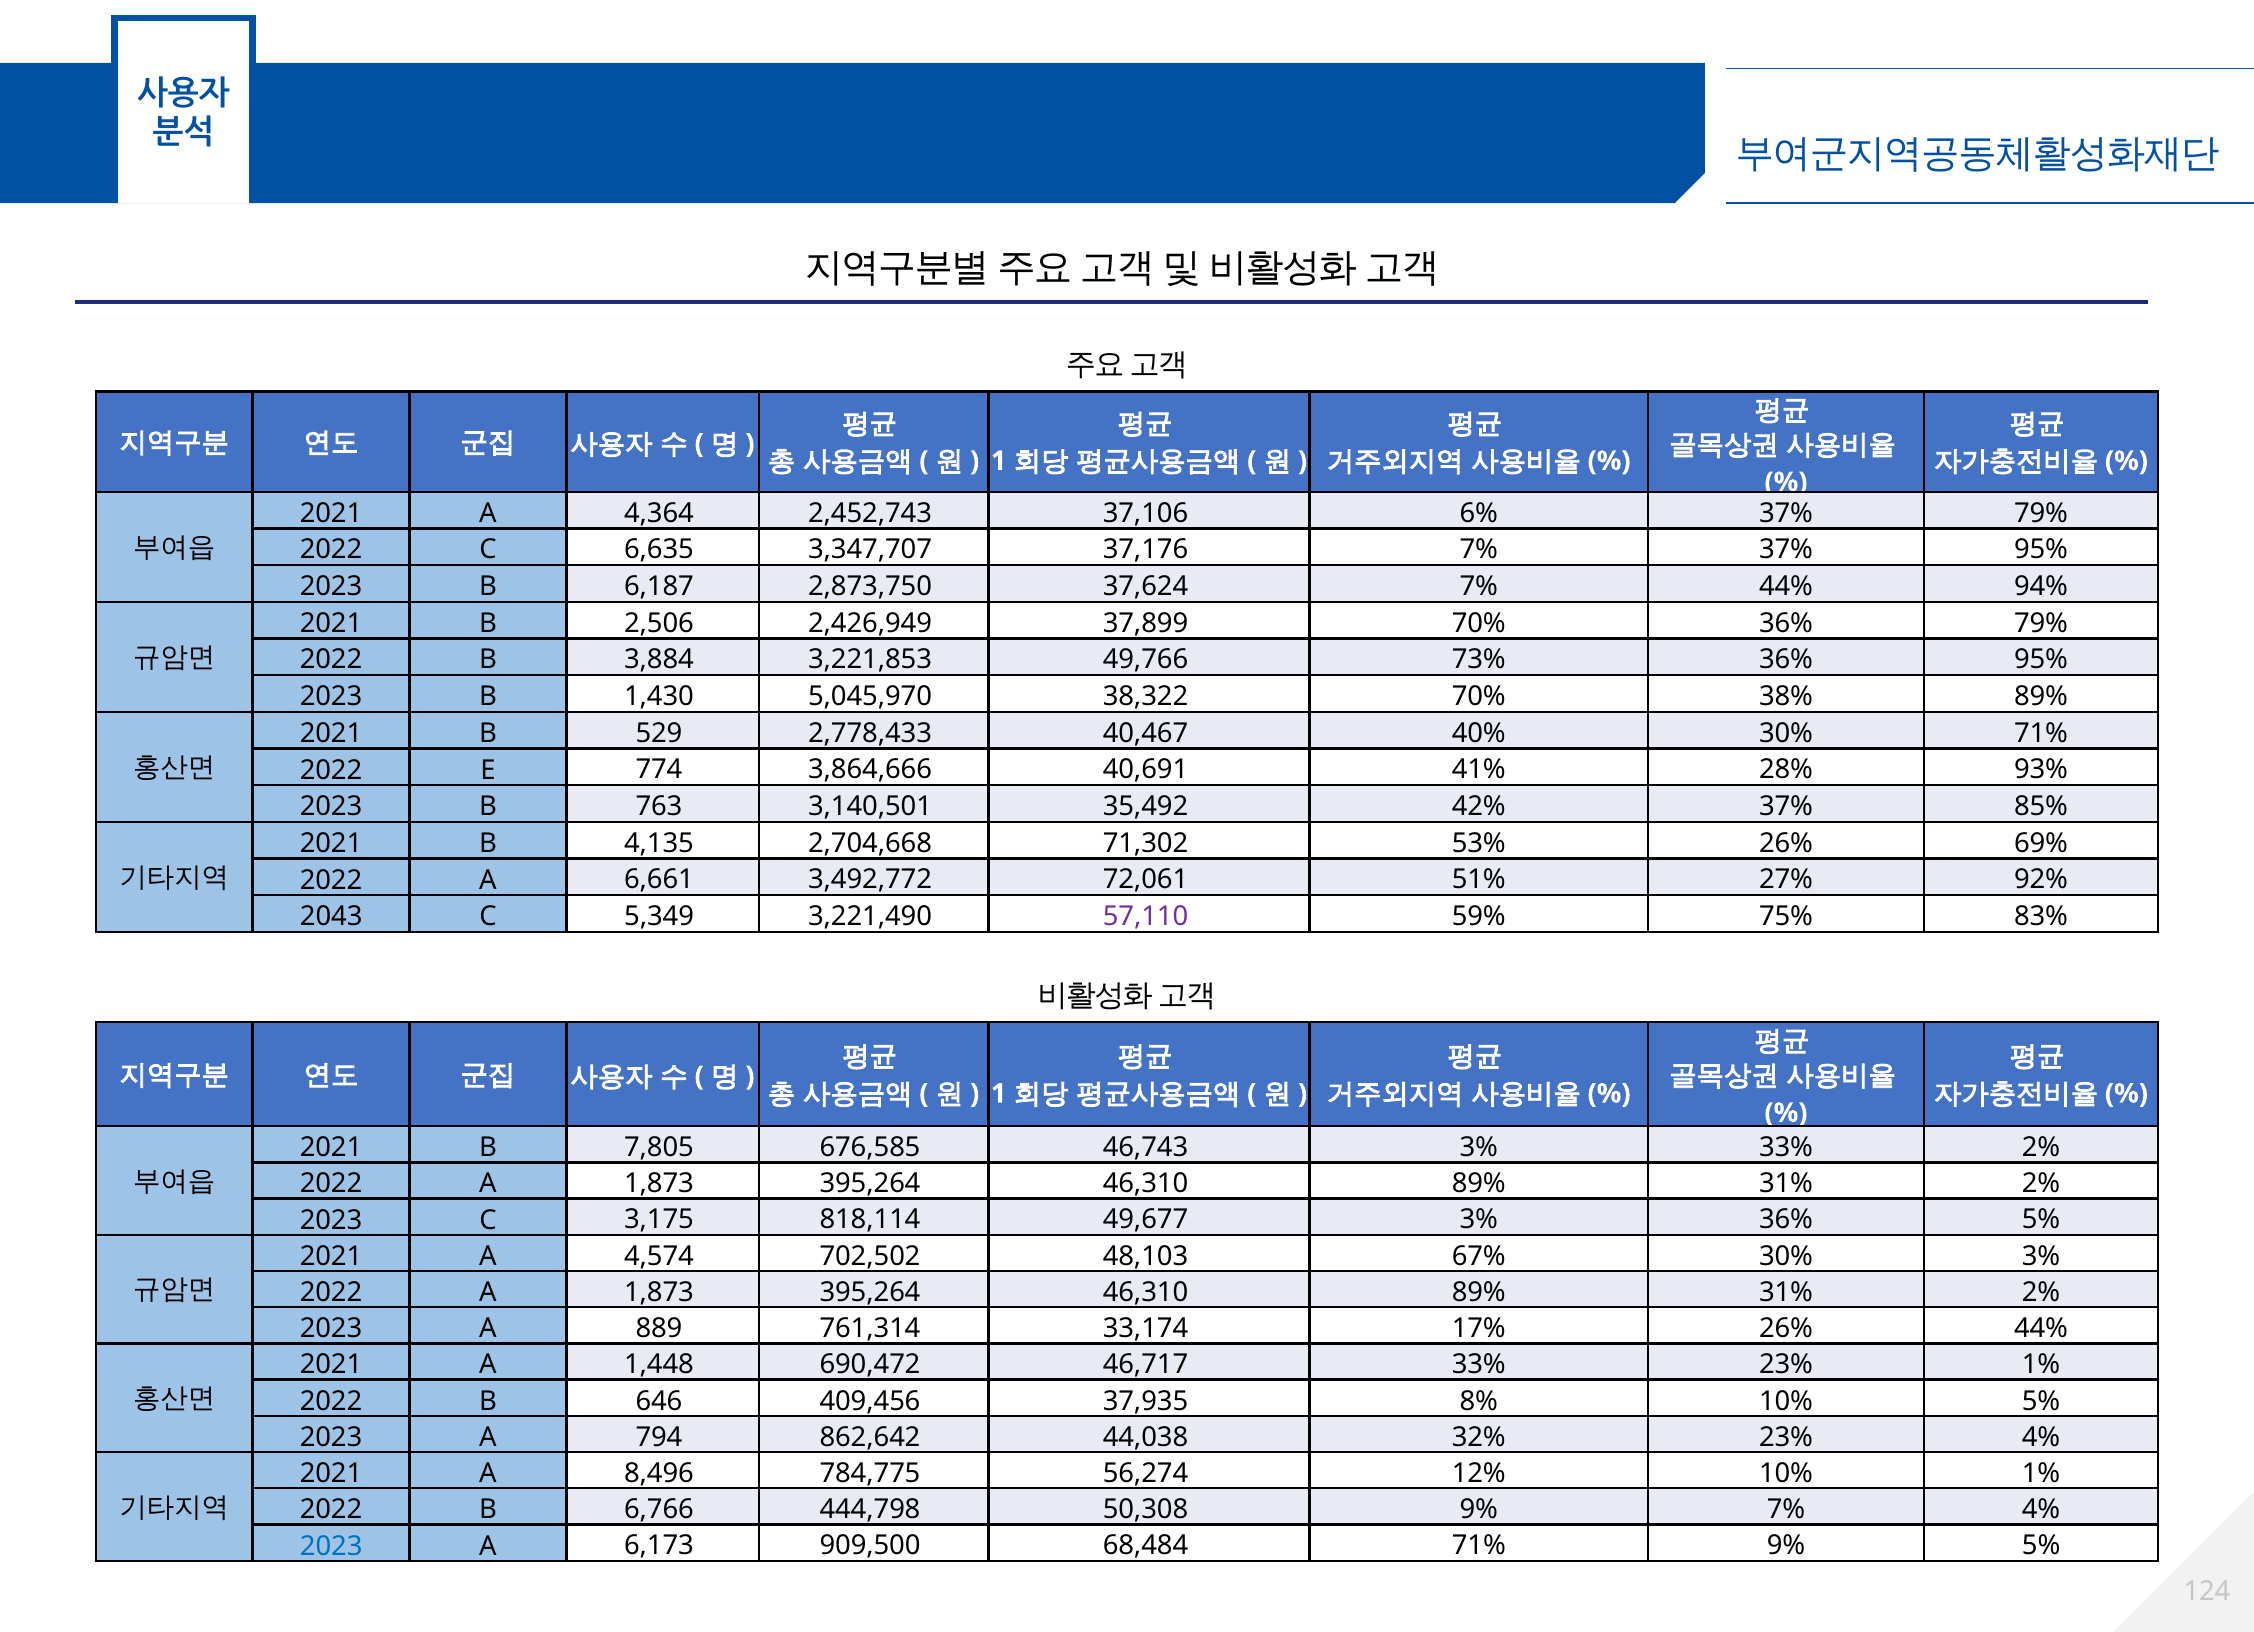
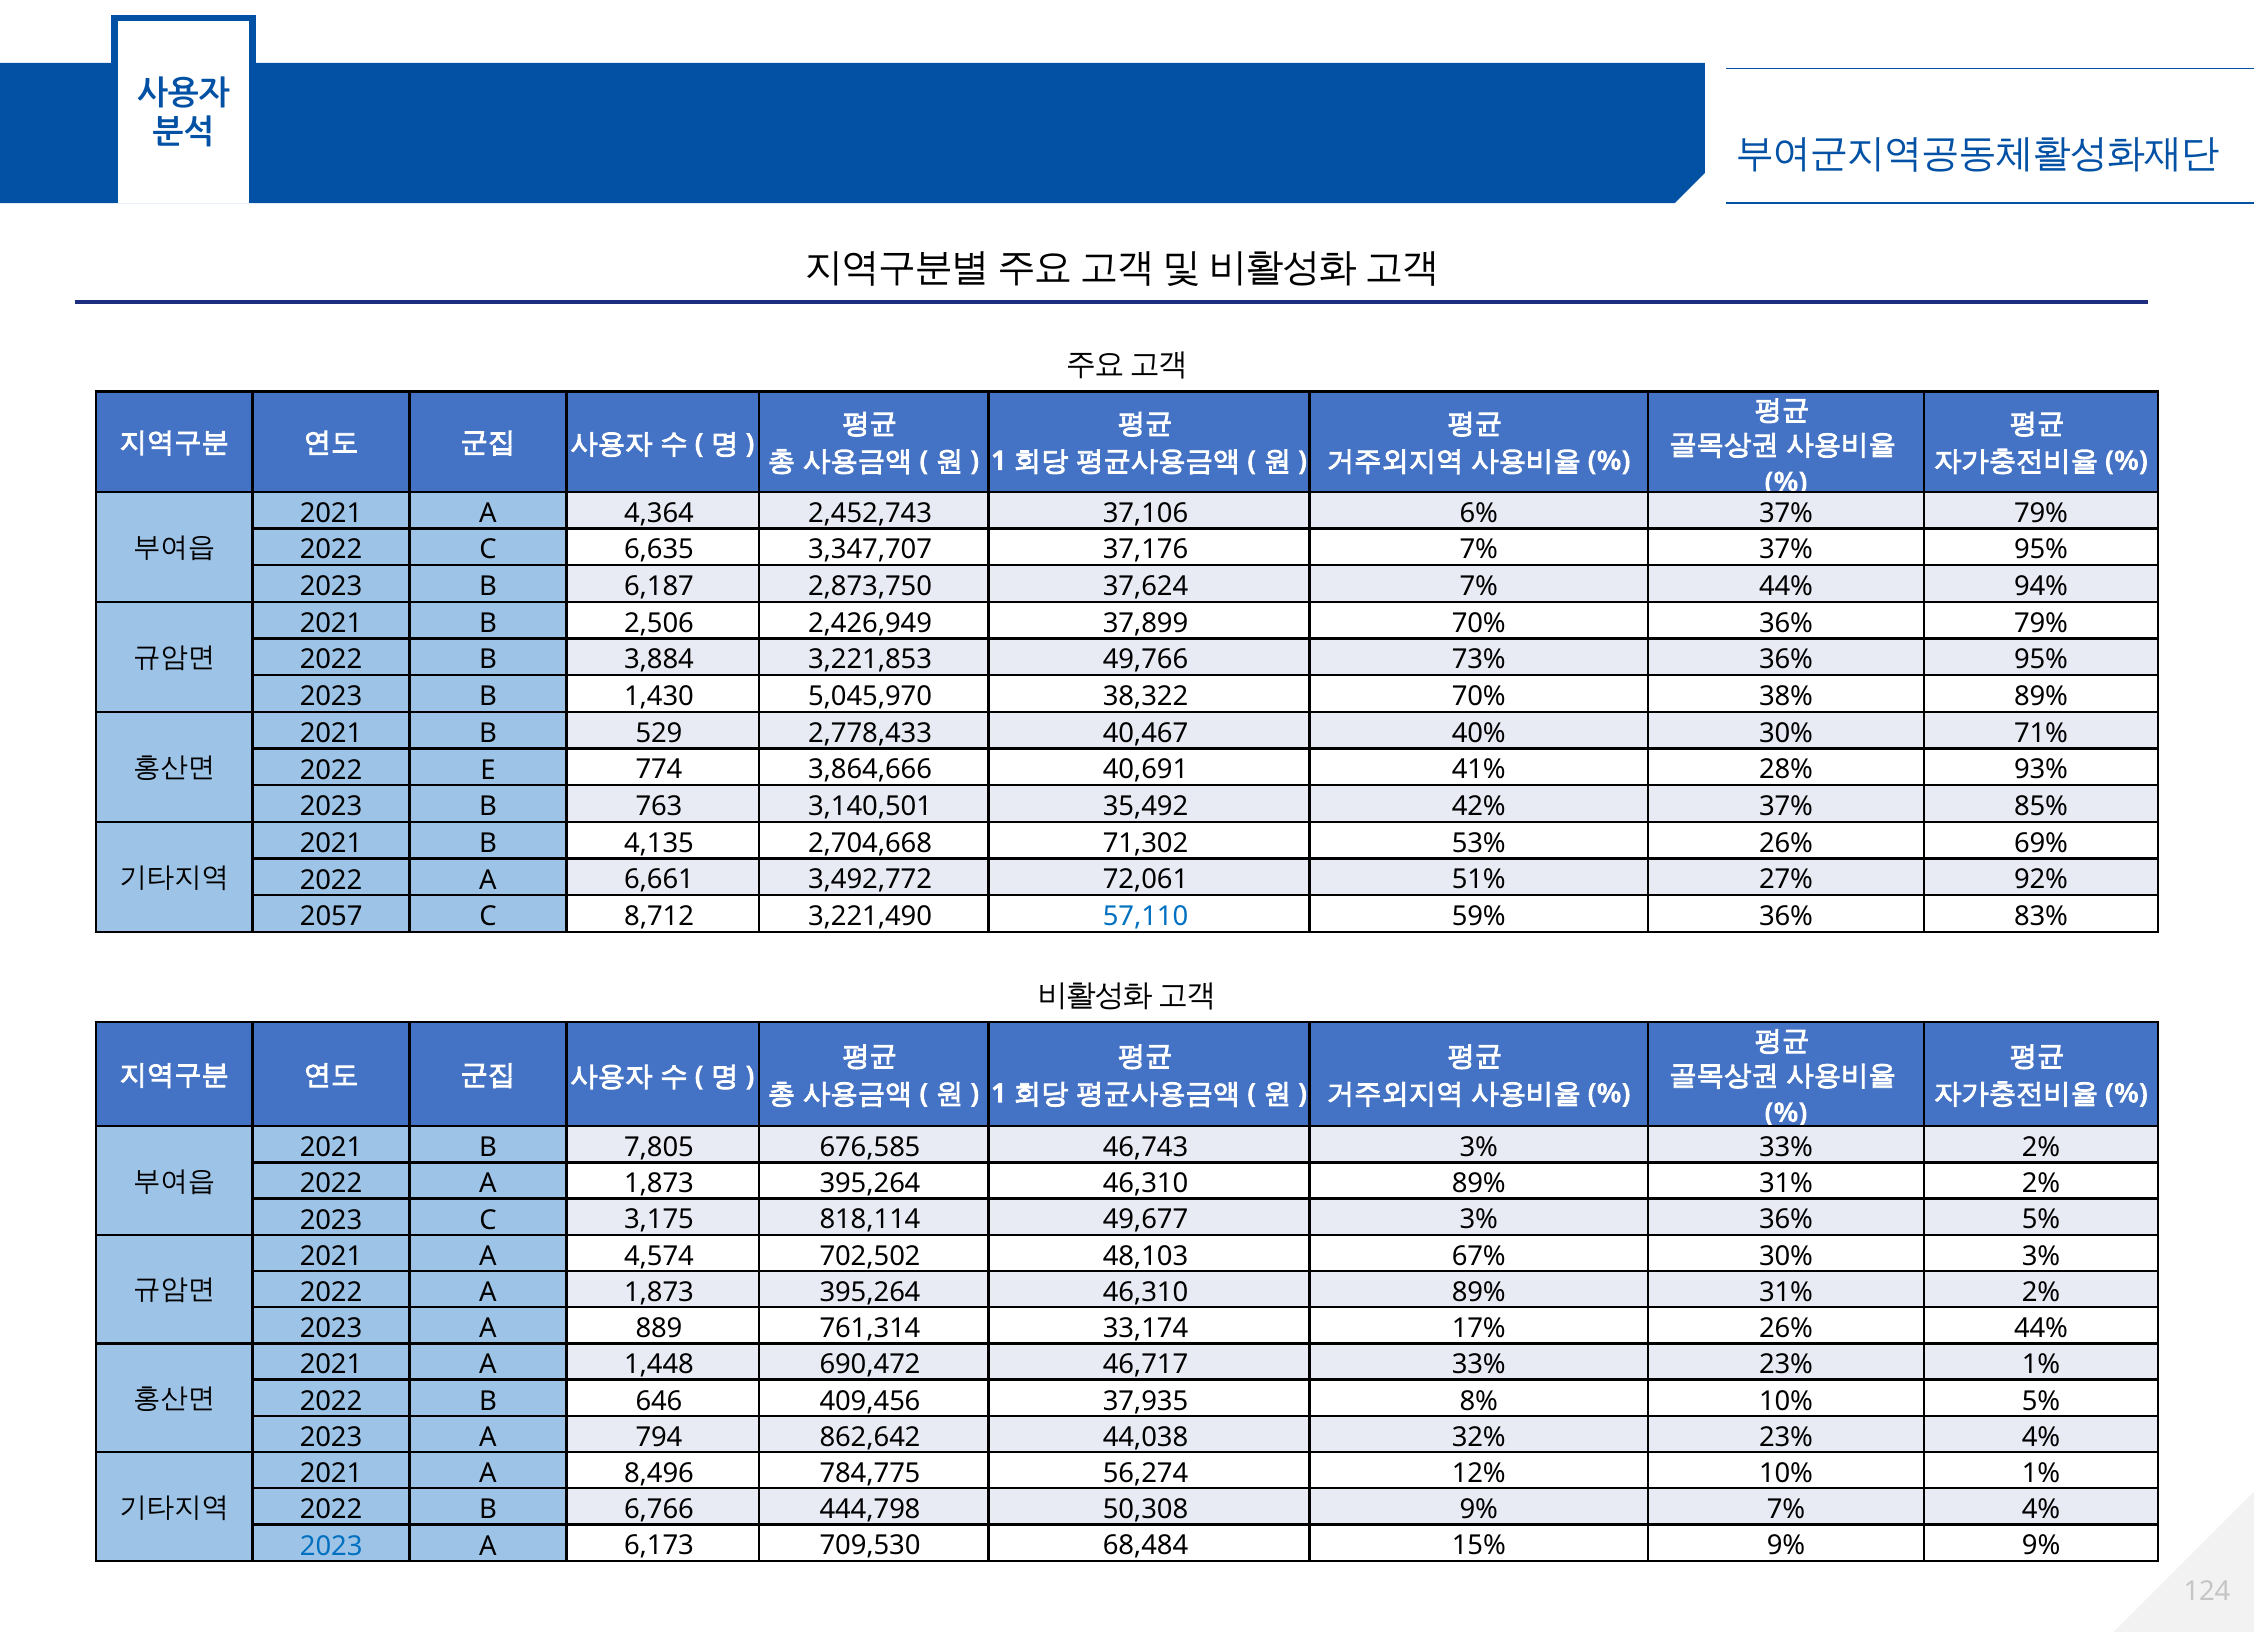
2043: 2043 -> 2057 (331, 917)
5,349: 5,349 -> 8,712 (659, 917)
57,110 colour: purple -> blue (1146, 917)
59% 75%: 75% -> 36% (1786, 917)
909,500: 909,500 -> 709,530 (870, 1546)
68,484 71%: 71% -> 15% (1479, 1546)
9% 5%: 5% -> 9% (2041, 1546)
